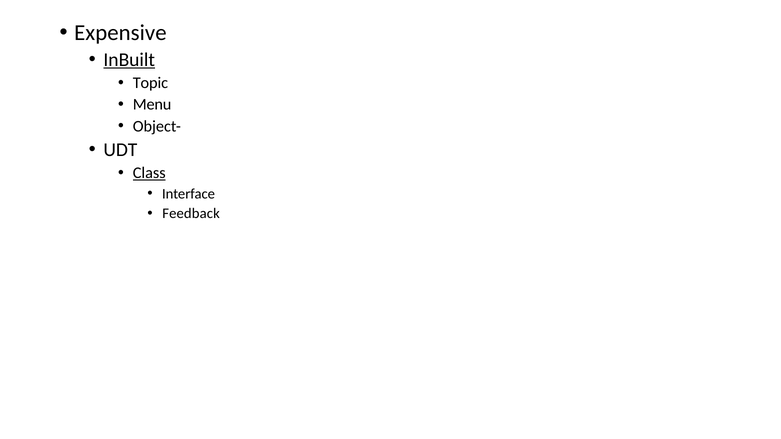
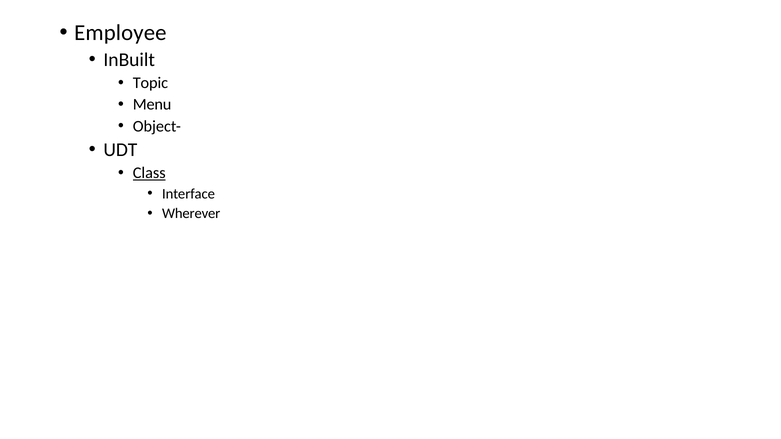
Expensive: Expensive -> Employee (120, 33)
InBuilt underline: present -> none (129, 60)
Feedback: Feedback -> Wherever (191, 214)
